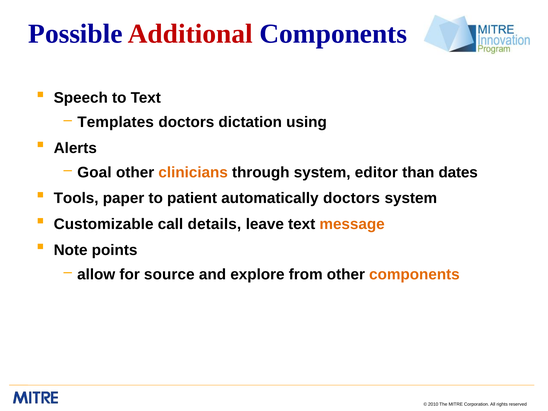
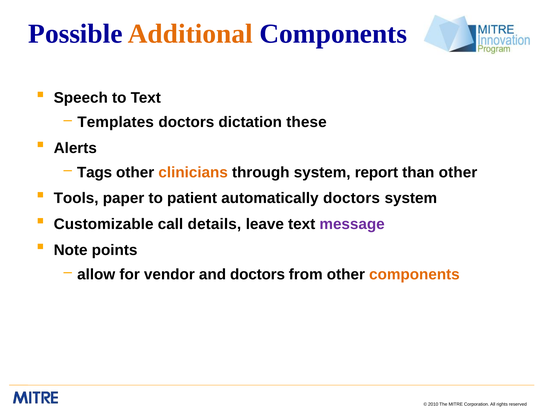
Additional colour: red -> orange (190, 34)
using: using -> these (306, 122)
Goal: Goal -> Tags (95, 172)
editor: editor -> report (376, 172)
than dates: dates -> other (458, 172)
message colour: orange -> purple (352, 224)
source: source -> vendor (169, 274)
and explore: explore -> doctors (258, 274)
